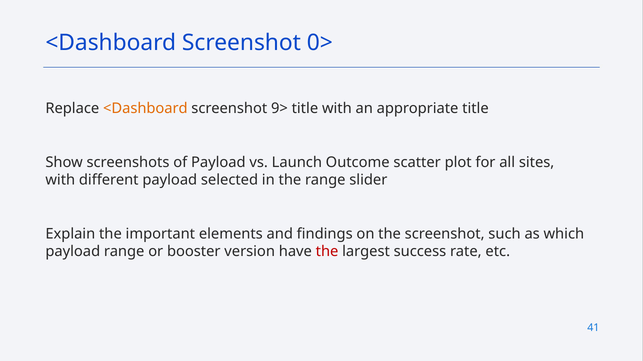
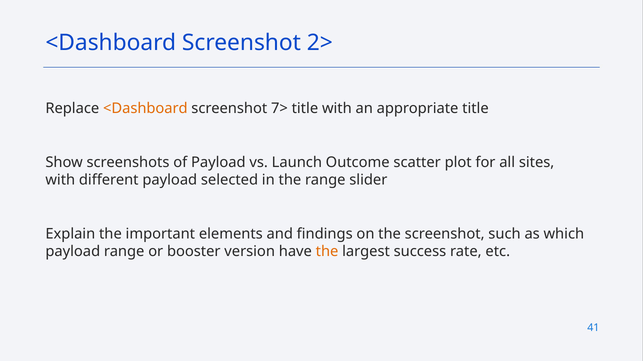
0>: 0> -> 2> (320, 43)
9>: 9> -> 7> (279, 109)
the colour: red -> orange (327, 252)
